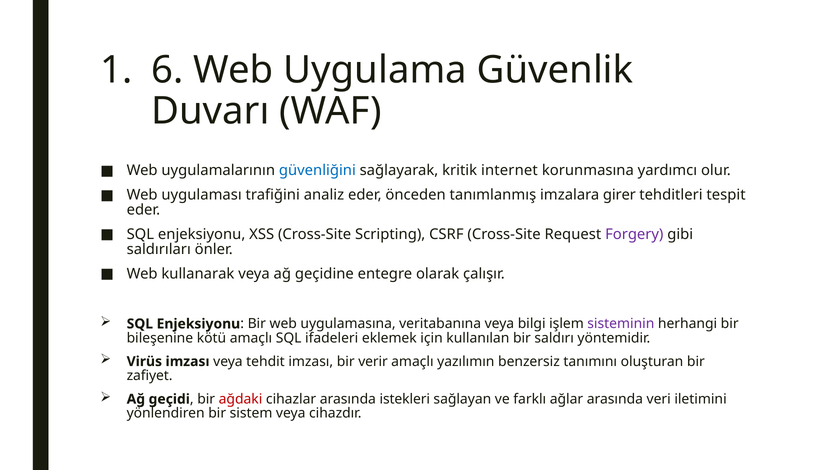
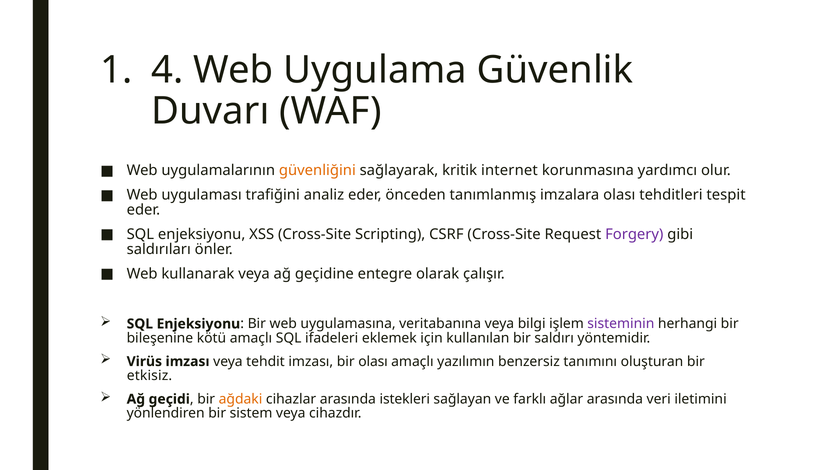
6: 6 -> 4 (167, 70)
güvenliğini colour: blue -> orange (317, 171)
imzalara girer: girer -> olası (619, 195)
bir verir: verir -> olası (373, 362)
zafiyet: zafiyet -> etkisiz (149, 376)
ağdaki colour: red -> orange (241, 399)
